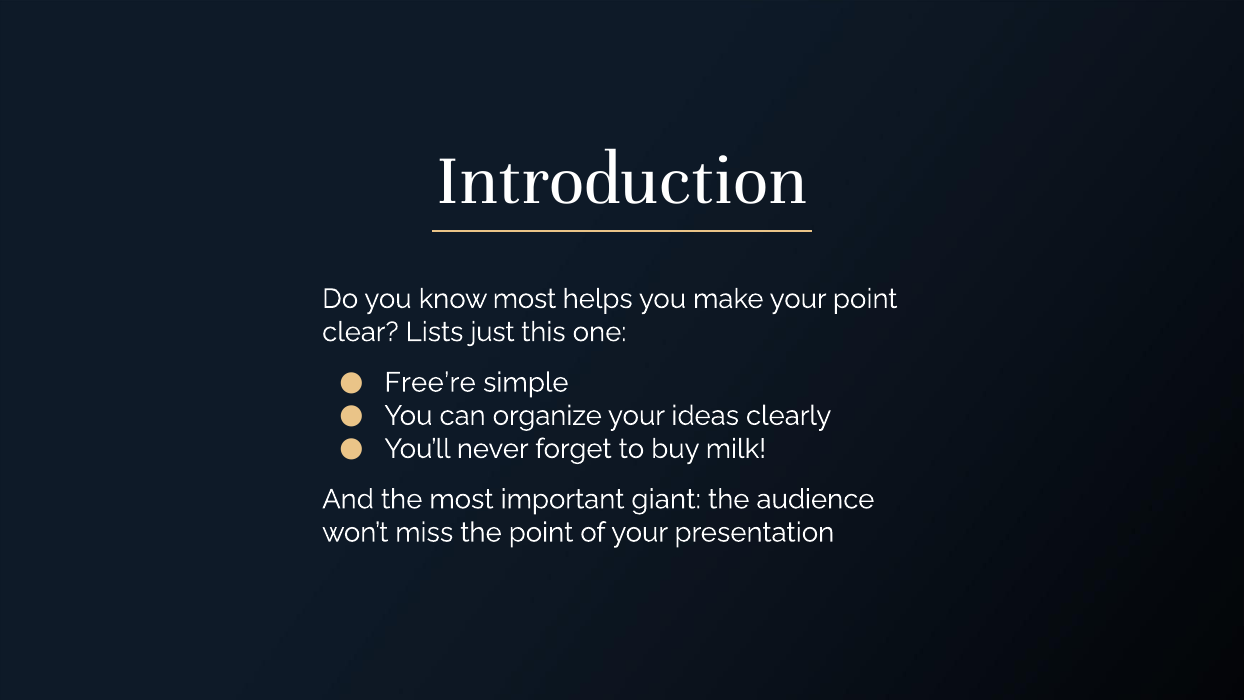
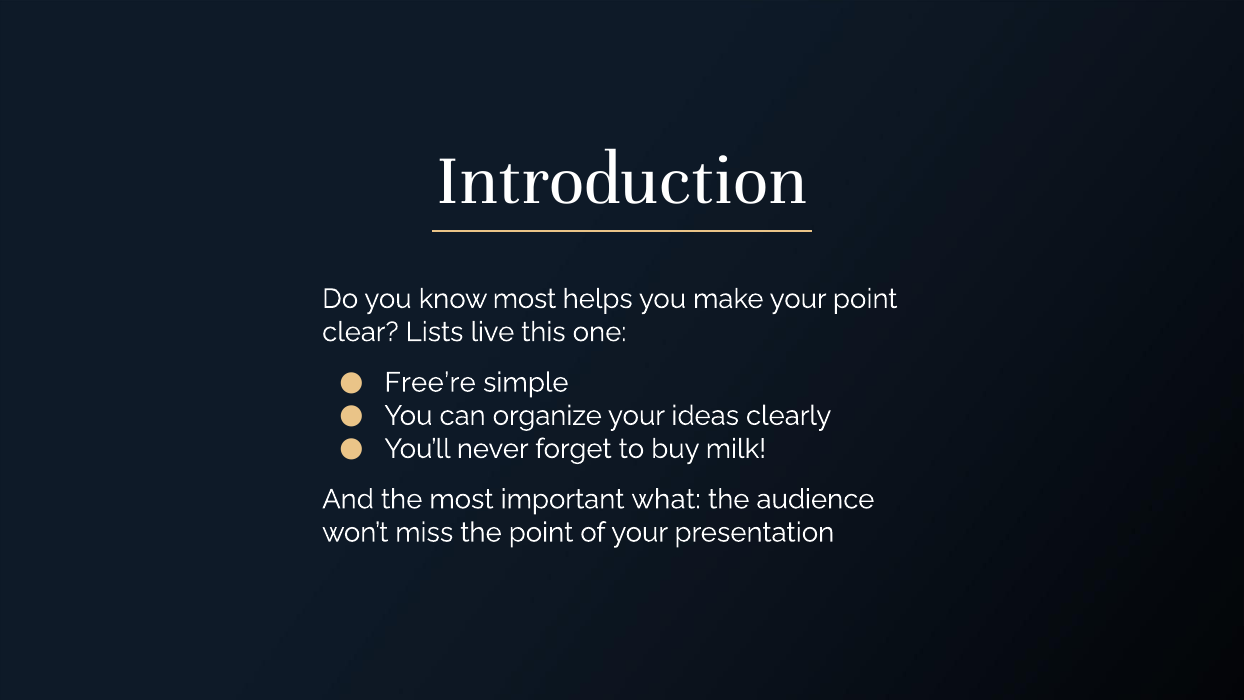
just: just -> live (492, 332)
giant: giant -> what (666, 499)
